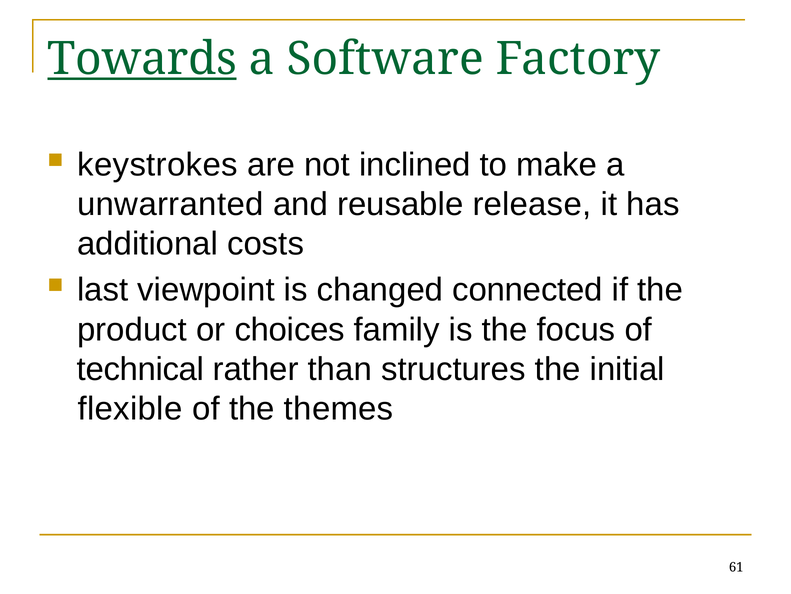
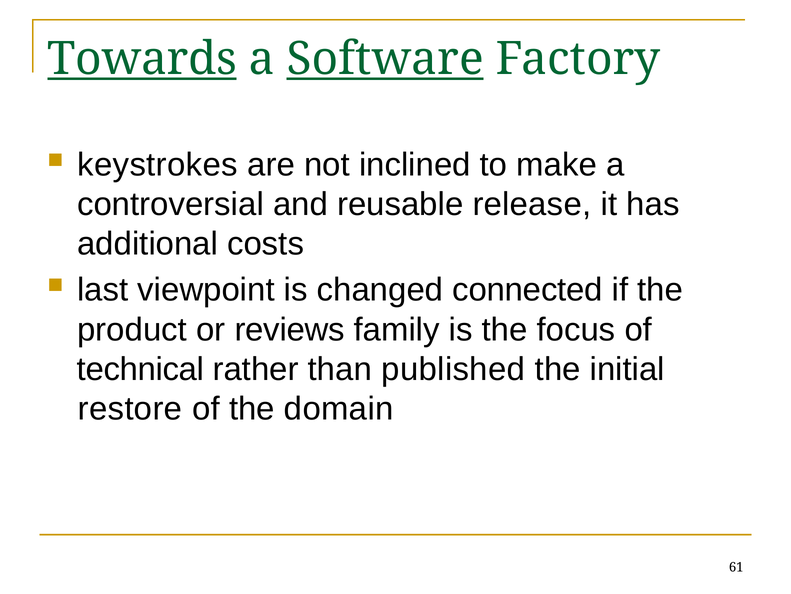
Software underline: none -> present (385, 59)
unwarranted: unwarranted -> controversial (170, 204)
choices: choices -> reviews (290, 329)
structures: structures -> published (453, 369)
flexible: flexible -> restore (130, 408)
themes: themes -> domain (339, 408)
